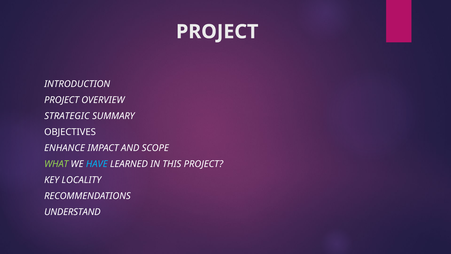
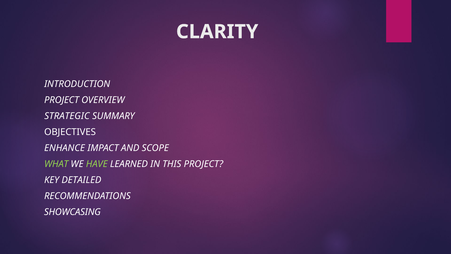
PROJECT: PROJECT -> CLARITY (217, 32)
HAVE colour: light blue -> light green (97, 164)
LOCALITY: LOCALITY -> DETAILED (81, 180)
UNDERSTAND: UNDERSTAND -> SHOWCASING (72, 212)
